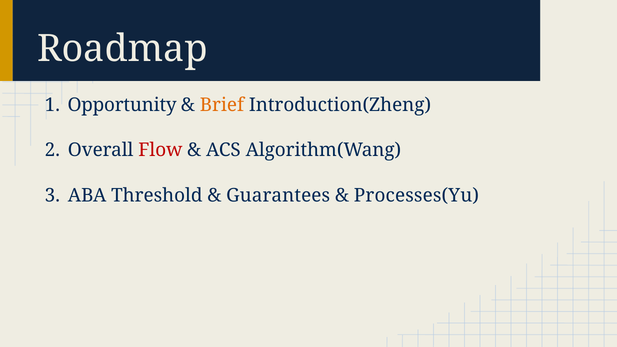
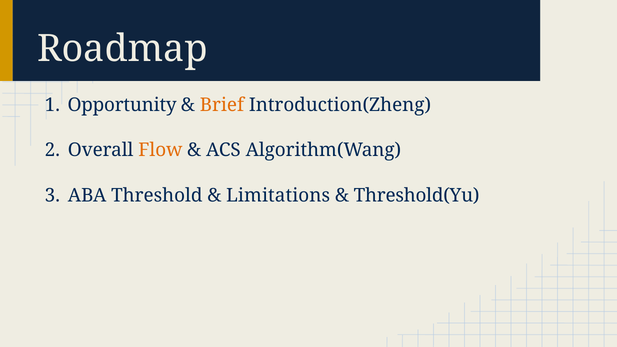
Flow colour: red -> orange (160, 150)
Guarantees: Guarantees -> Limitations (278, 196)
Processes(Yu: Processes(Yu -> Threshold(Yu (417, 196)
